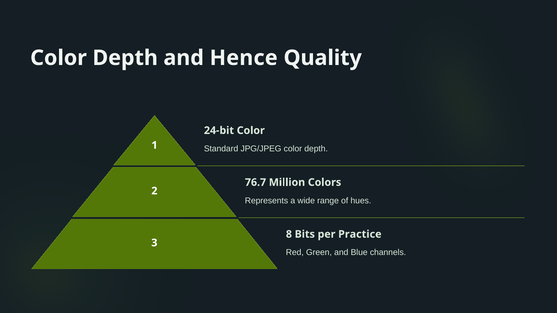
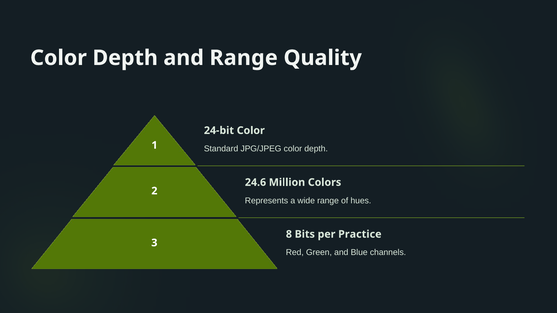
and Hence: Hence -> Range (244, 58)
76.7: 76.7 -> 24.6 (256, 183)
